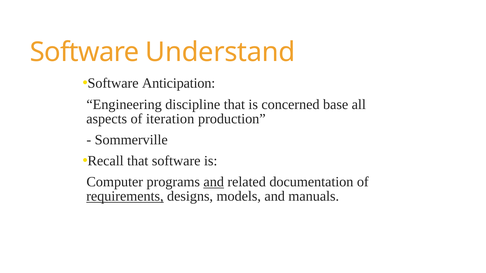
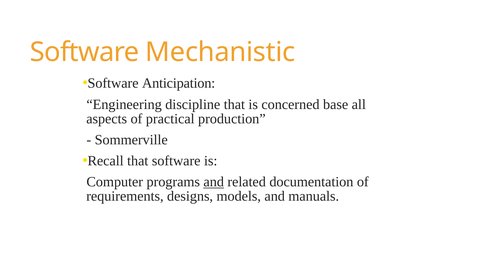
Understand: Understand -> Mechanistic (220, 52)
iteration: iteration -> practical (170, 119)
requirements underline: present -> none (125, 197)
